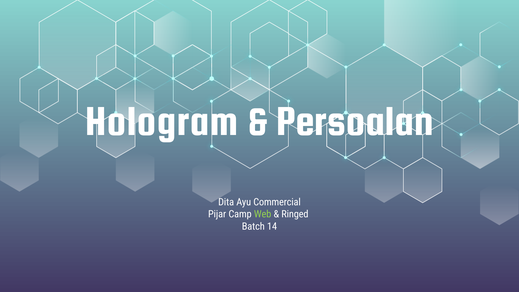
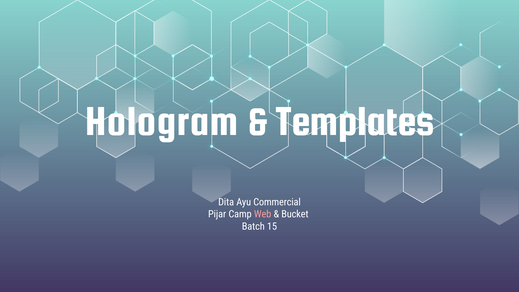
Persoalan: Persoalan -> Templates (355, 121)
Web colour: light green -> pink (263, 214)
Ringed: Ringed -> Bucket (295, 214)
14: 14 -> 15 (272, 226)
